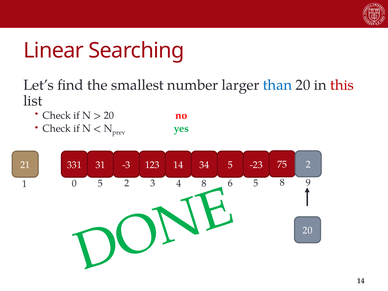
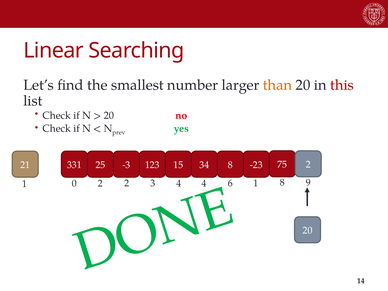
than colour: blue -> orange (278, 85)
31: 31 -> 25 (100, 165)
123 14: 14 -> 15 (178, 165)
34 5: 5 -> 8 (230, 165)
0 5: 5 -> 2 (100, 184)
4 8: 8 -> 4 (204, 184)
6 5: 5 -> 1 (256, 183)
